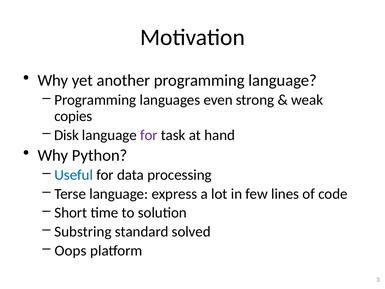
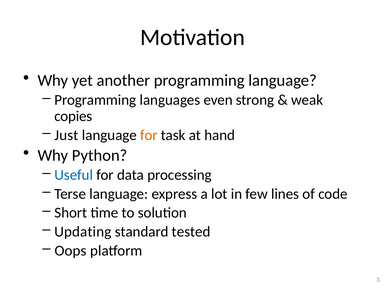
Disk: Disk -> Just (66, 135)
for colour: purple -> orange (149, 135)
Substring: Substring -> Updating (83, 231)
solved: solved -> tested (191, 231)
